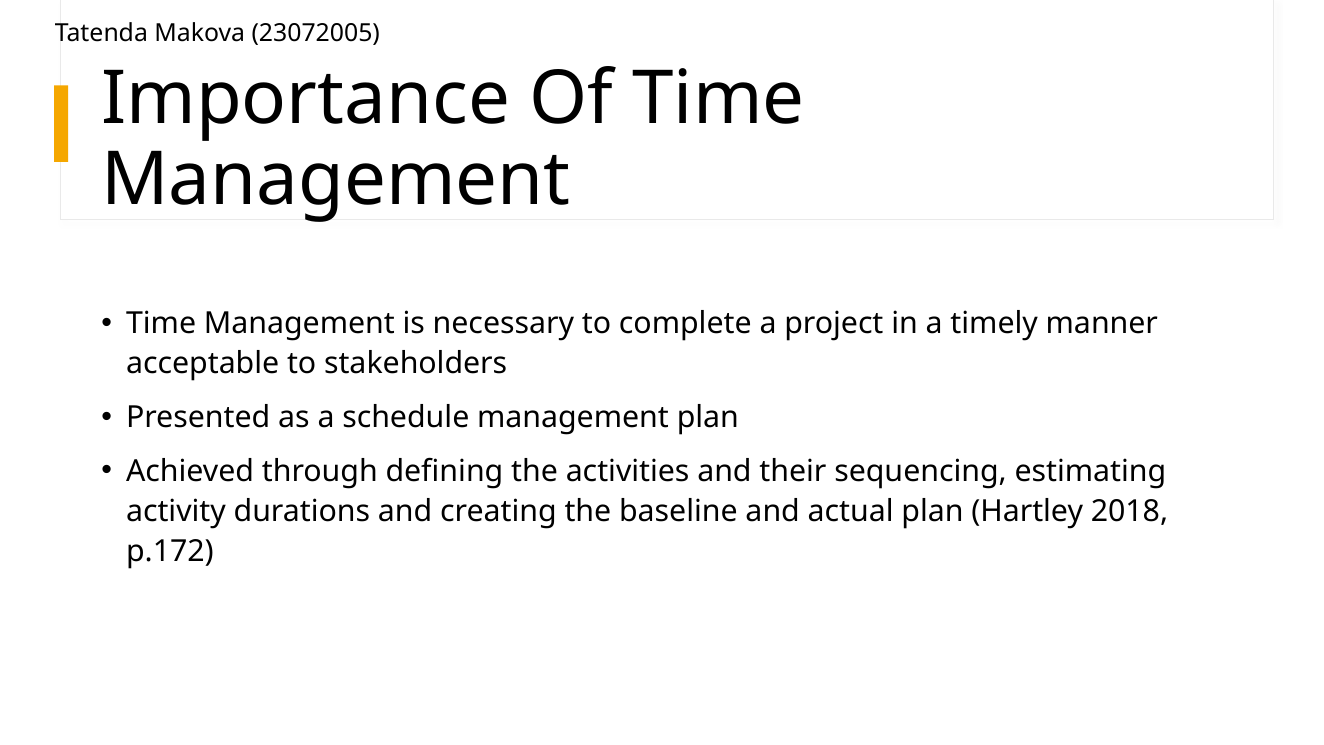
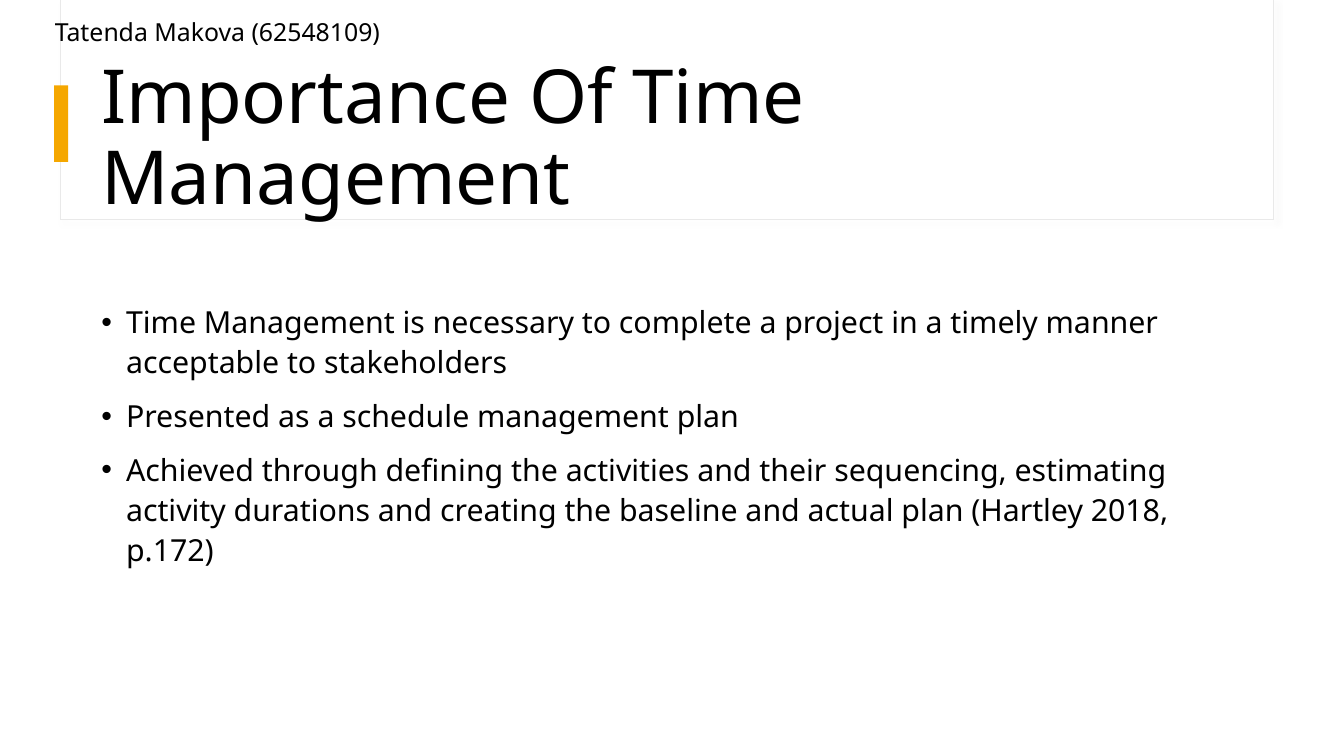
23072005: 23072005 -> 62548109 (316, 33)
